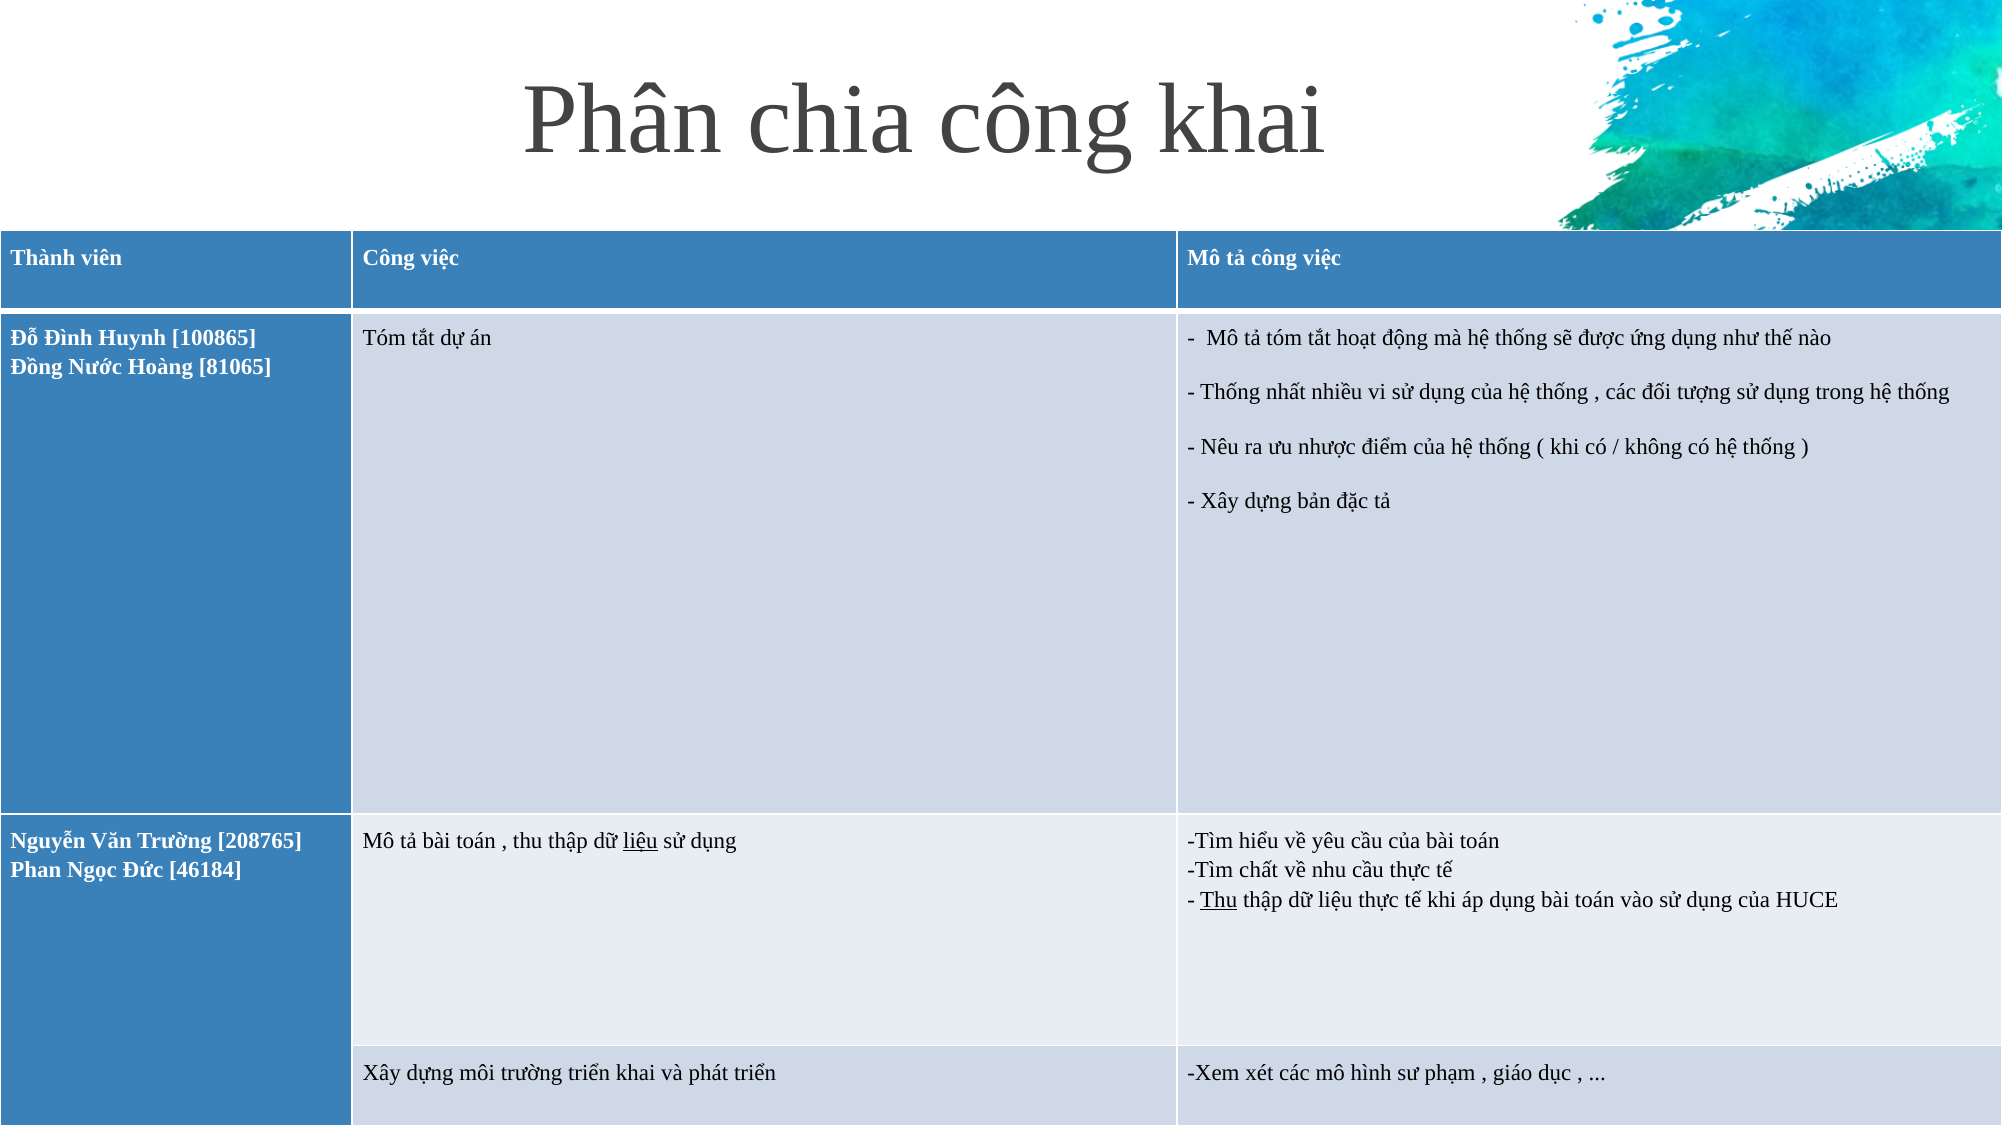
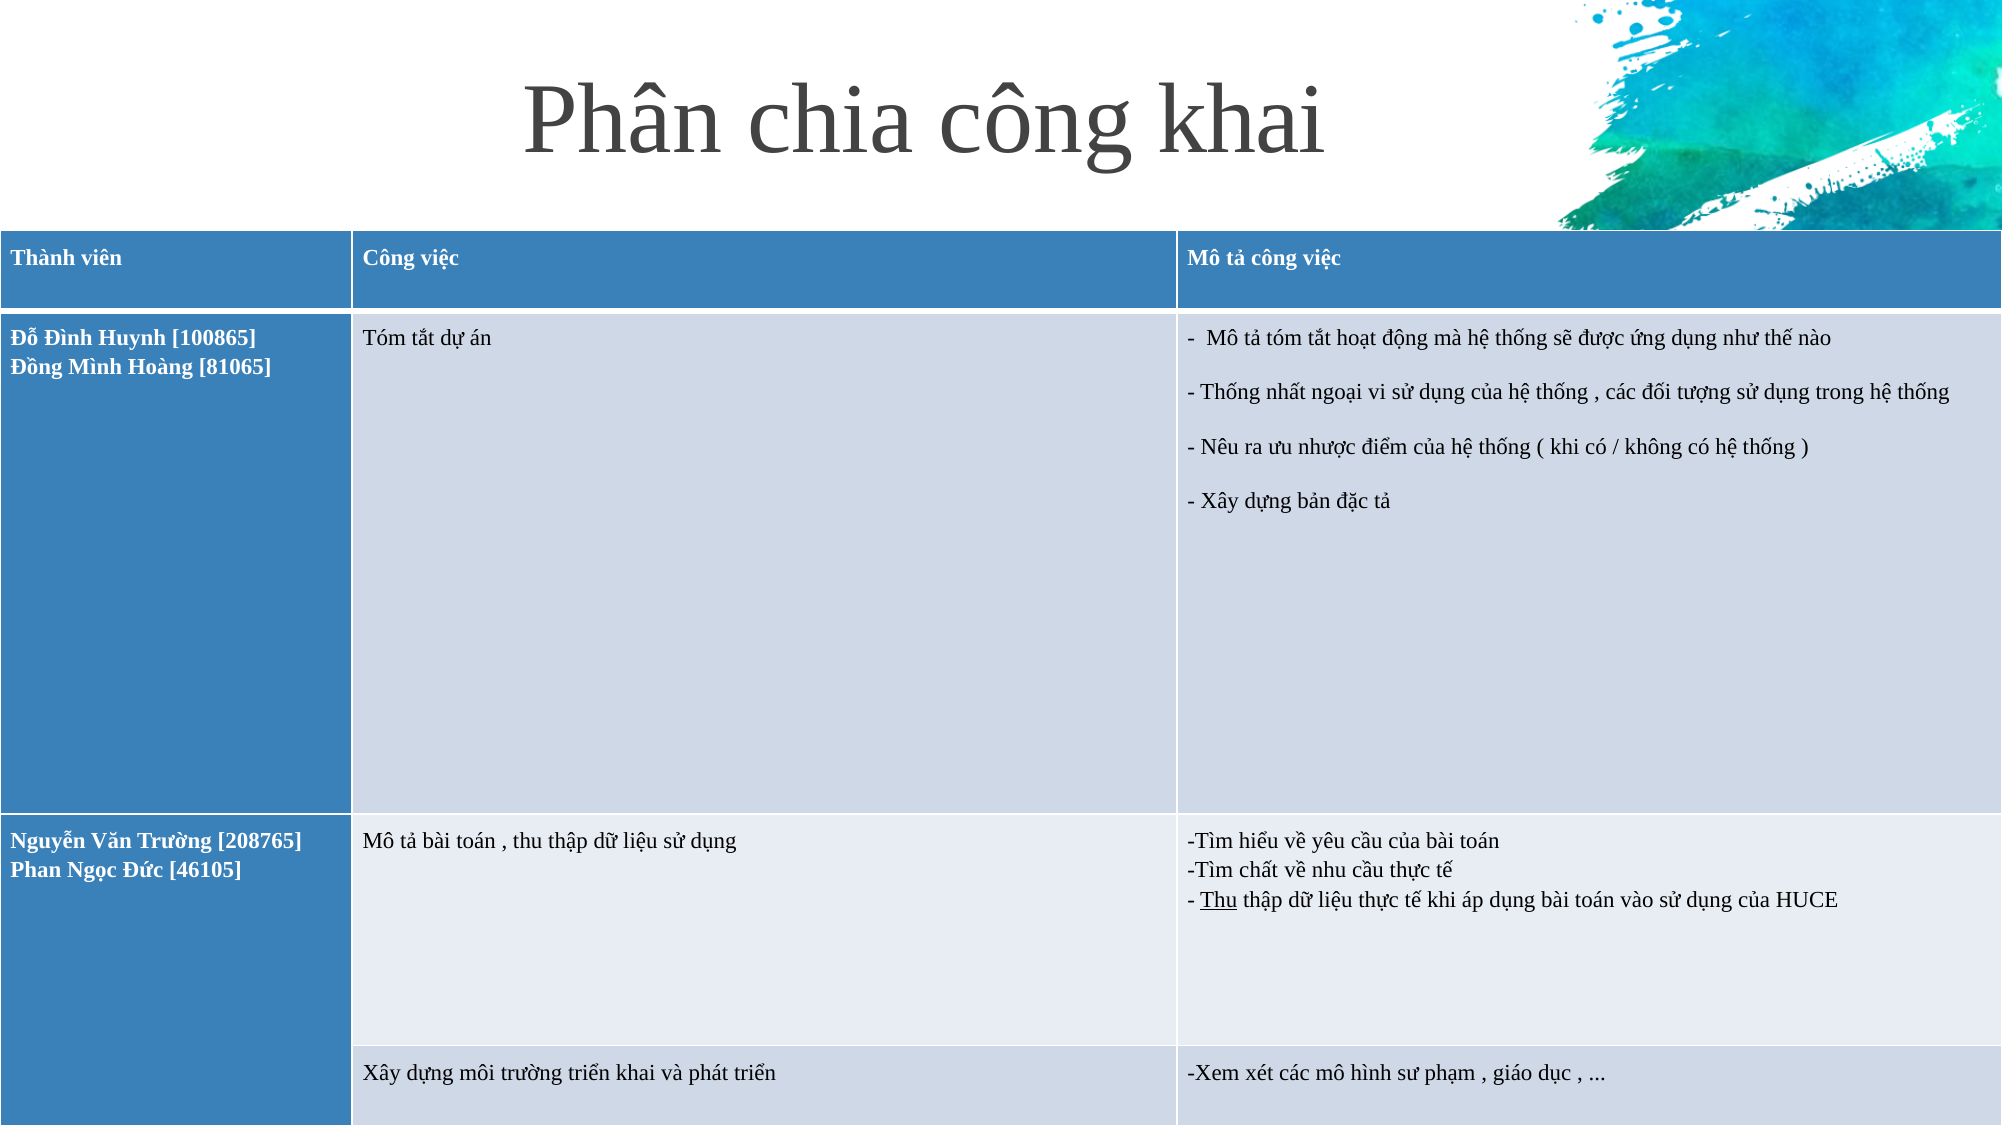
Nước: Nước -> Mình (95, 367)
nhiều: nhiều -> ngoại (1337, 392)
liệu underline: present -> none (640, 841)
46184: 46184 -> 46105 (205, 870)
